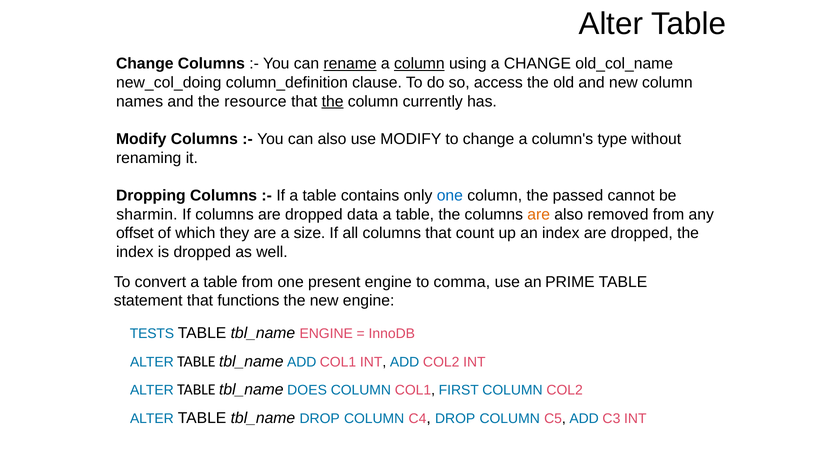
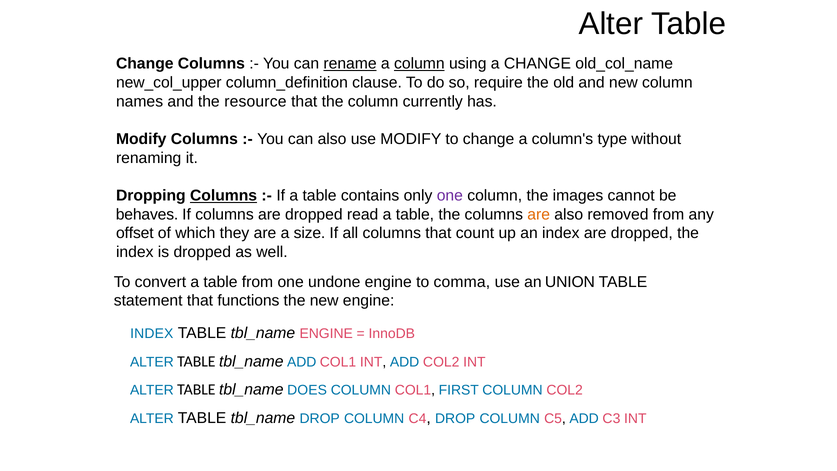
new_col_doing: new_col_doing -> new_col_upper (169, 82)
access: access -> require (498, 82)
the underline: present -> none (333, 101)
Columns underline: none -> present (224, 196)
one colour: blue -> purple (450, 196)
passed: passed -> images (578, 196)
sharmin: sharmin -> behaves (147, 214)
data: data -> read (363, 214)
present: present -> undone (334, 282)
PRIME: PRIME -> UNION (570, 282)
TESTS: TESTS -> INDEX (152, 334)
